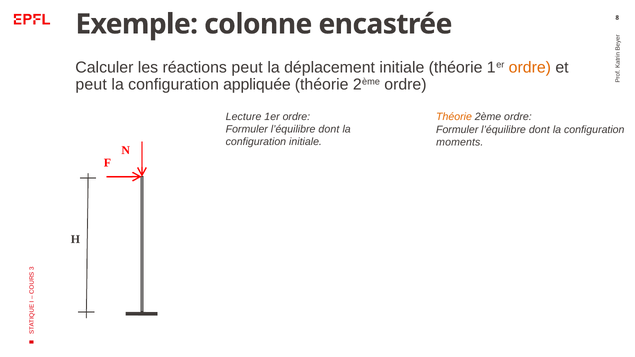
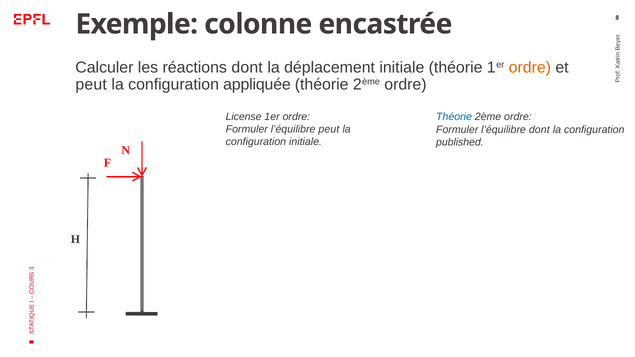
réactions peut: peut -> dont (247, 67)
Lecture: Lecture -> License (244, 117)
Théorie colour: orange -> blue (454, 117)
dont: dont -> peut (329, 129)
moments: moments -> published (460, 142)
